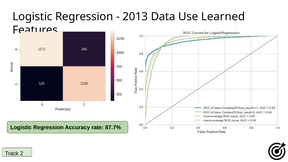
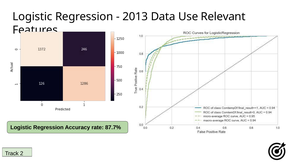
Learned: Learned -> Relevant (223, 17)
